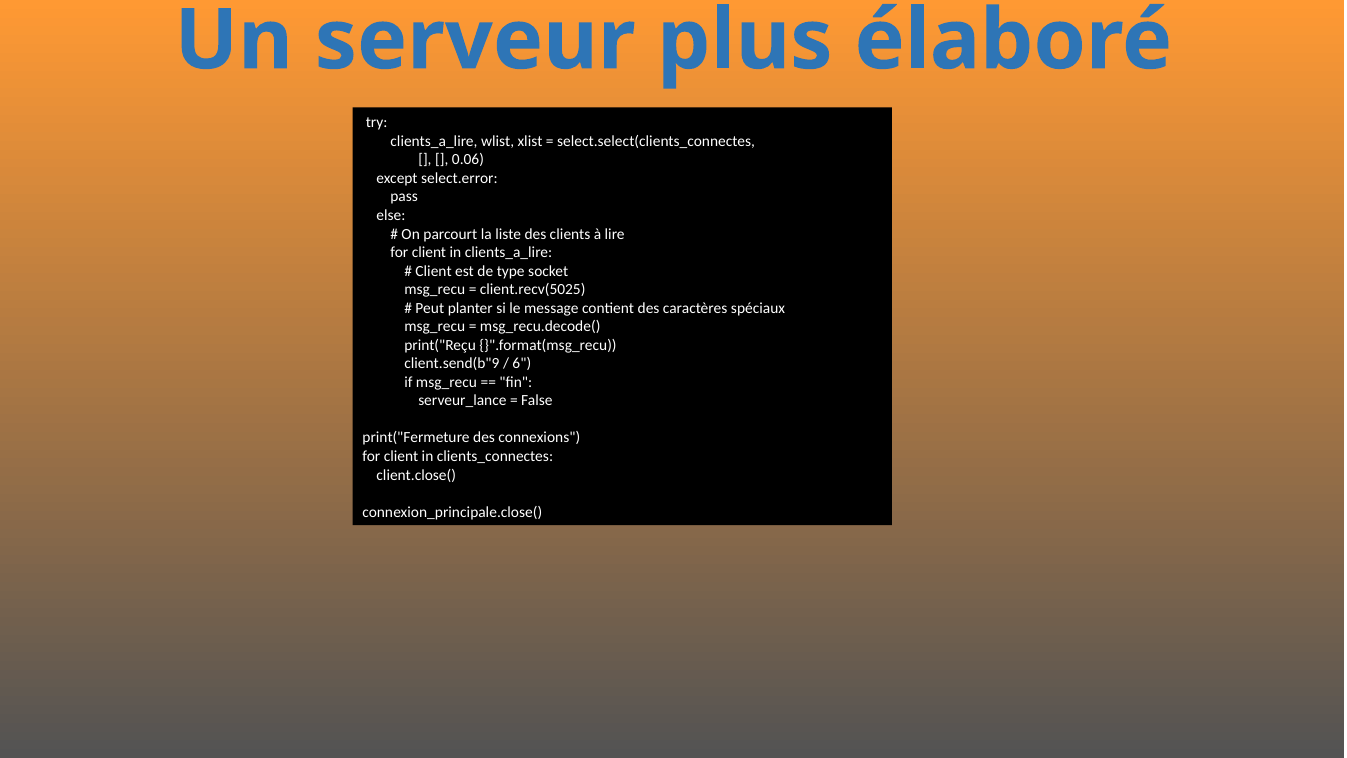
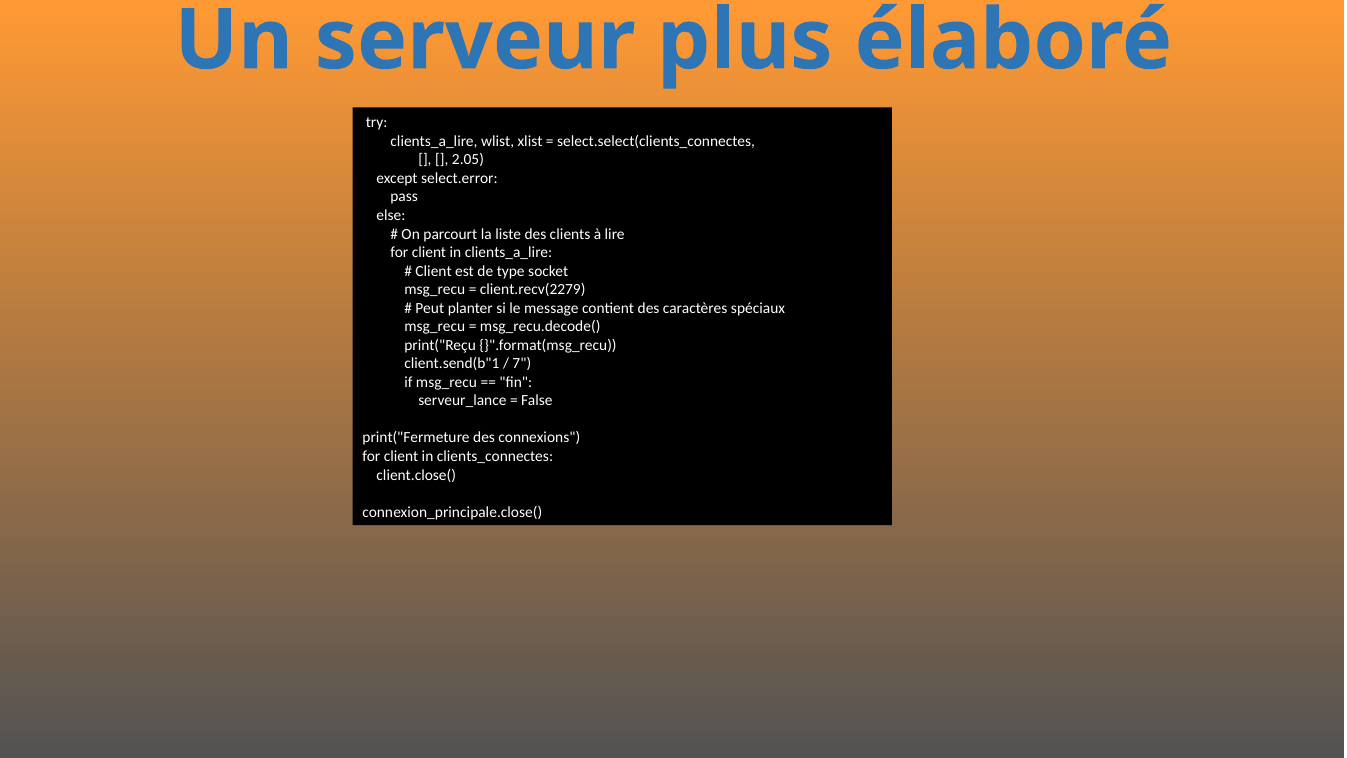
0.06: 0.06 -> 2.05 (468, 160)
client.recv(5025: client.recv(5025 -> client.recv(2279 (533, 289)
client.send(b"9: client.send(b"9 -> client.send(b"1 (452, 364)
6: 6 -> 7 (522, 364)
